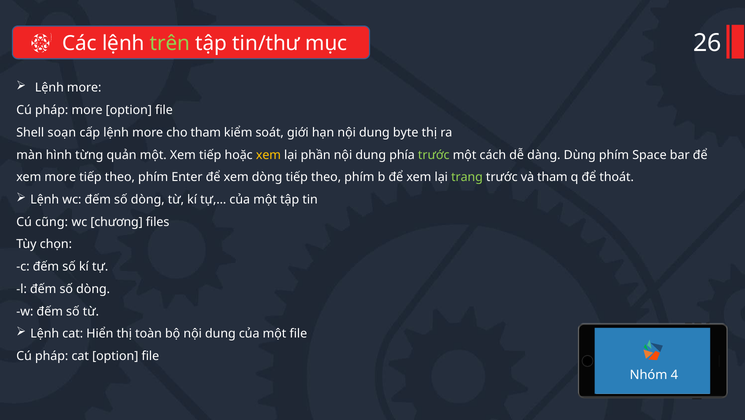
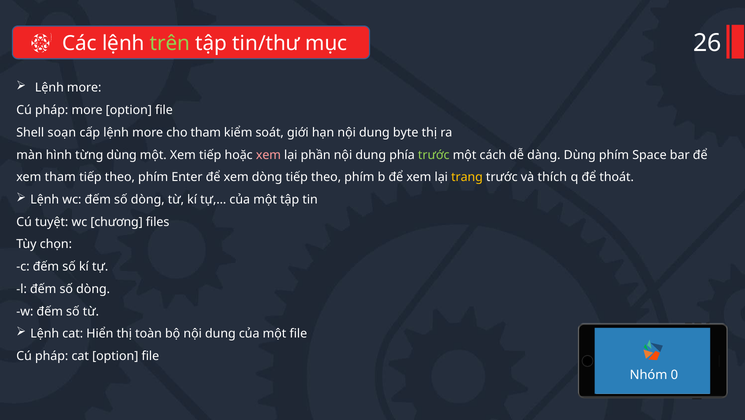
từng quản: quản -> dùng (122, 155)
xem colour: yellow -> pink (268, 155)
xem more: more -> tham (60, 177)
trang colour: light green -> yellow (467, 177)
và tham: tham -> thích (552, 177)
cũng: cũng -> tuyệt (52, 222)
4: 4 -> 0 (674, 375)
